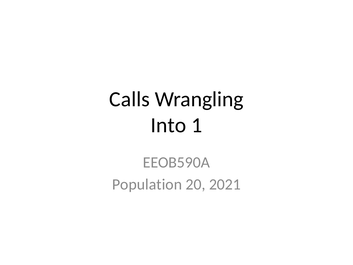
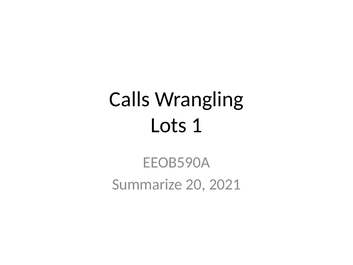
Into: Into -> Lots (169, 125)
Population: Population -> Summarize (147, 184)
